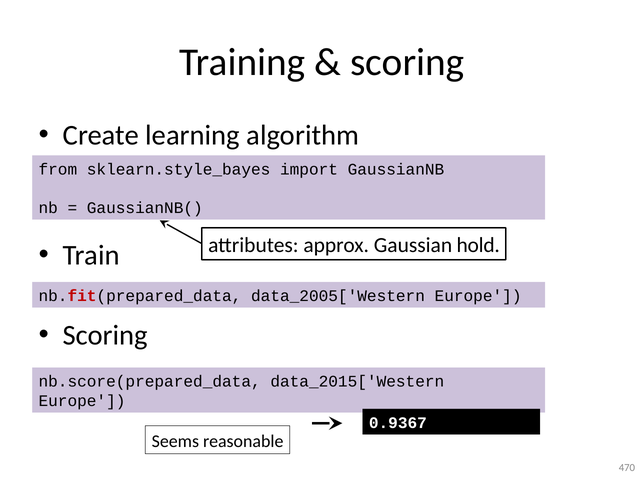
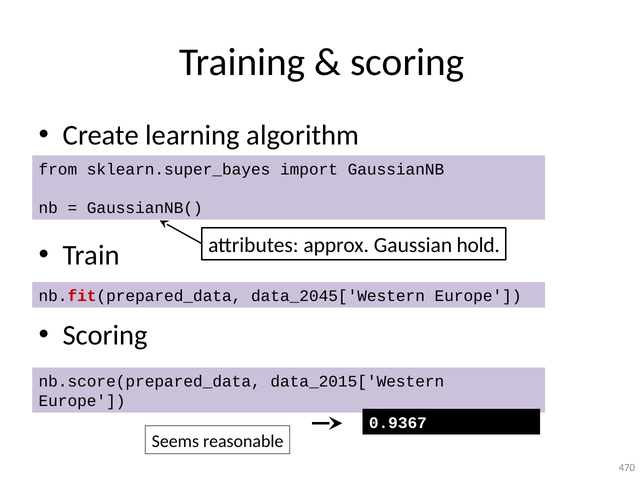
sklearn.style_bayes: sklearn.style_bayes -> sklearn.super_bayes (179, 169)
data_2005['Western: data_2005['Western -> data_2045['Western (338, 296)
